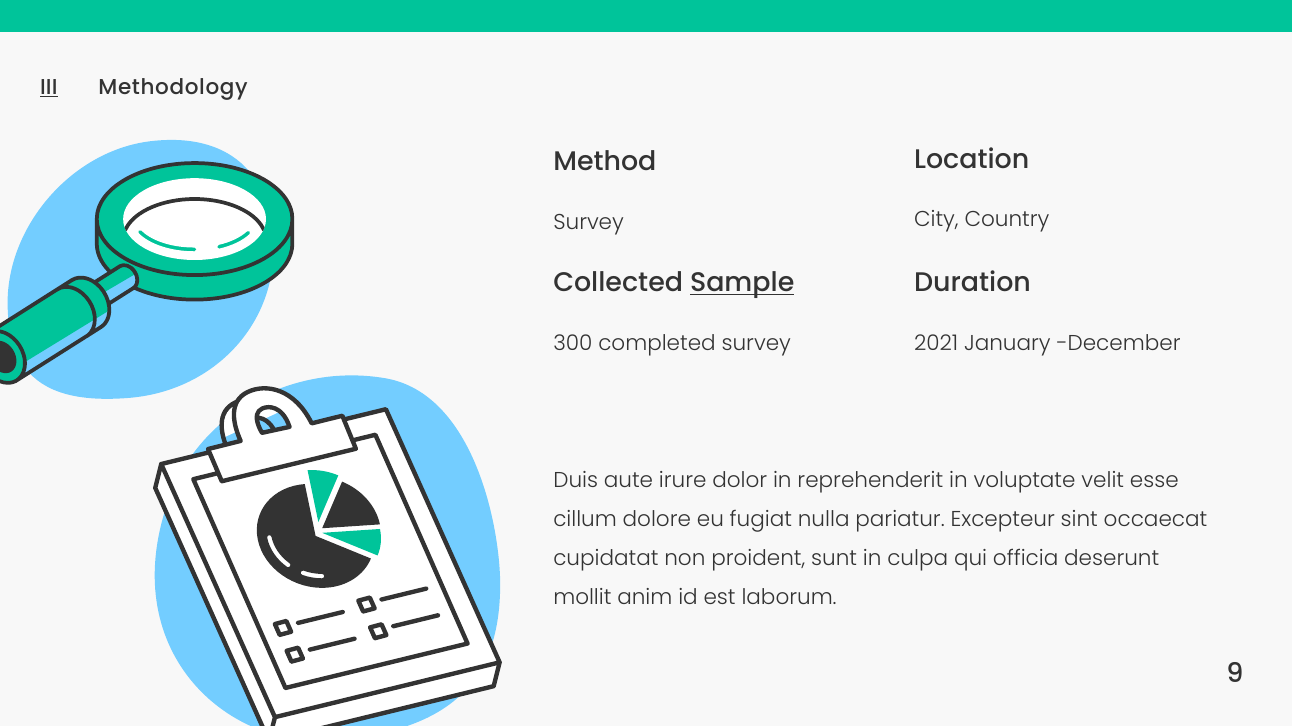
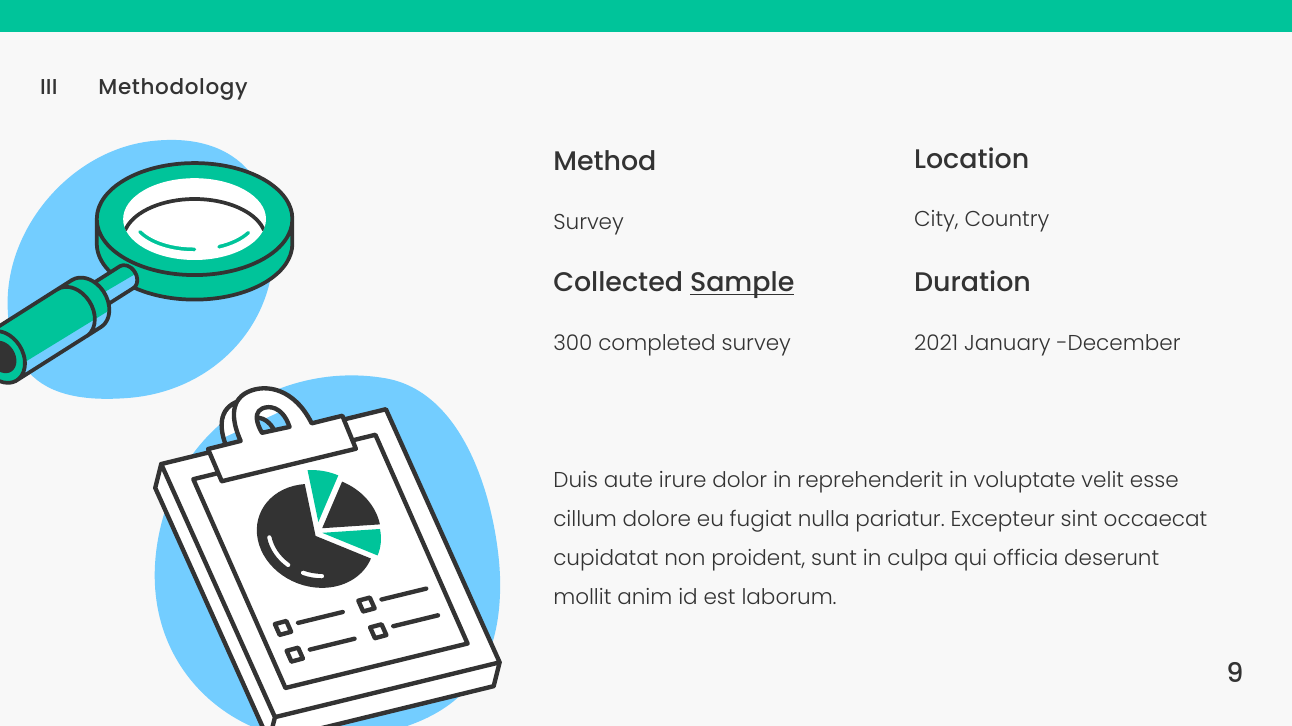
III underline: present -> none (49, 87)
